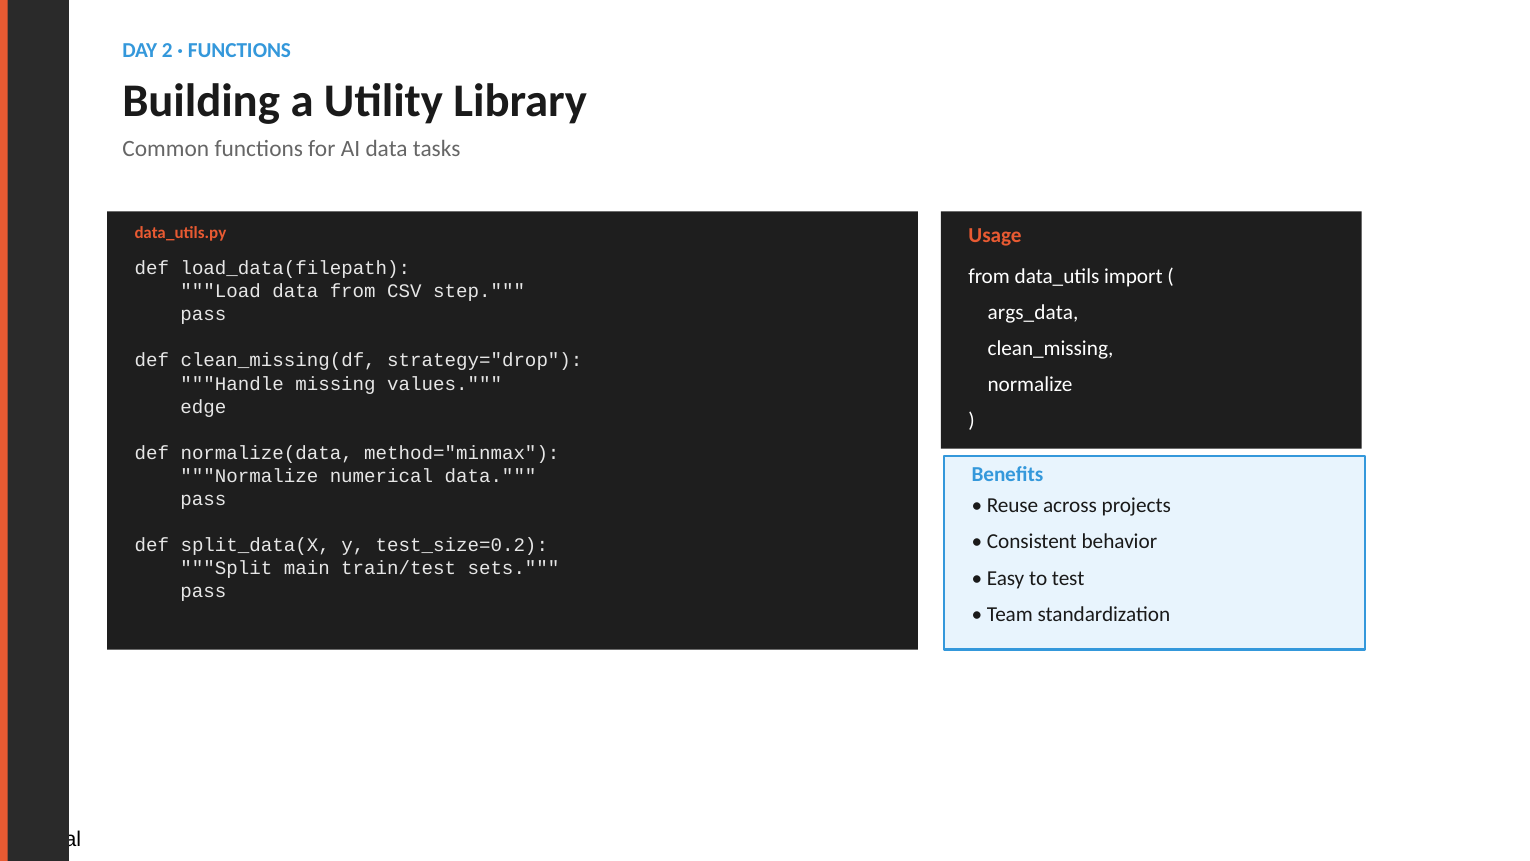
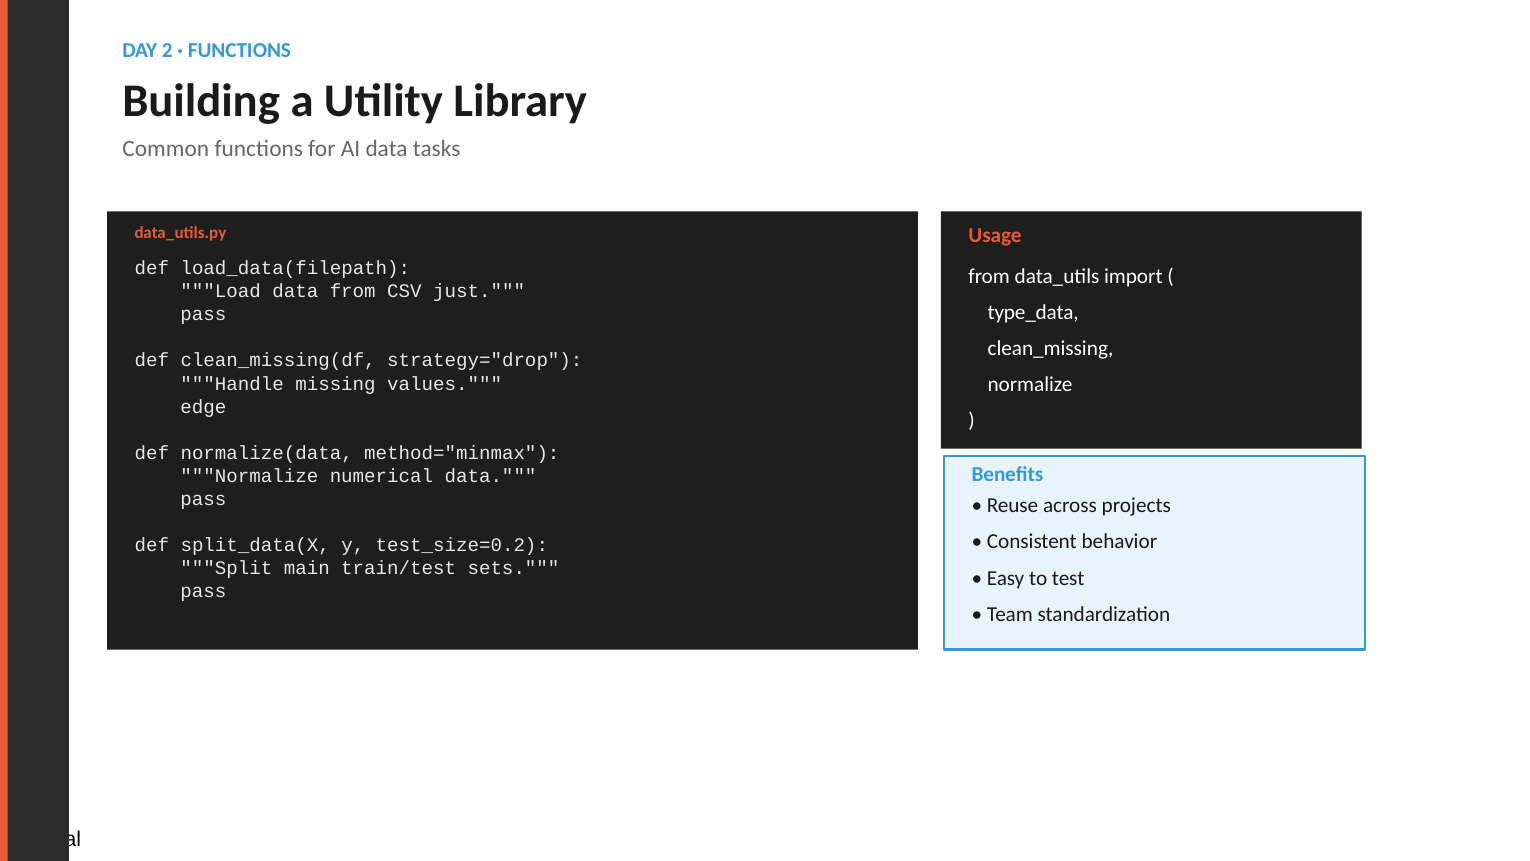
step: step -> just (479, 291)
args_data: args_data -> type_data (1033, 312)
